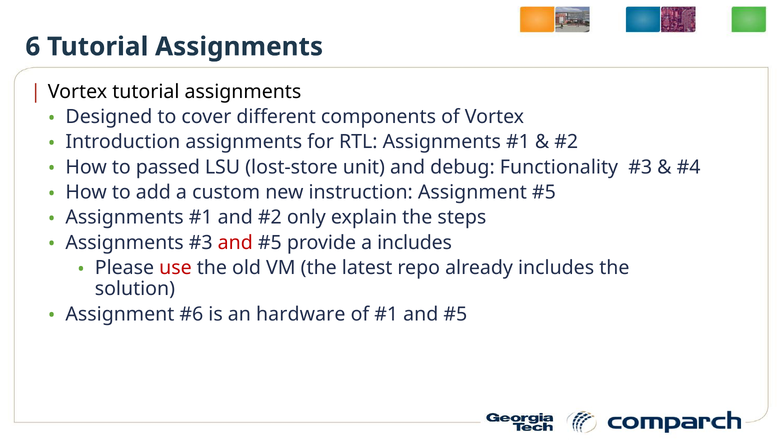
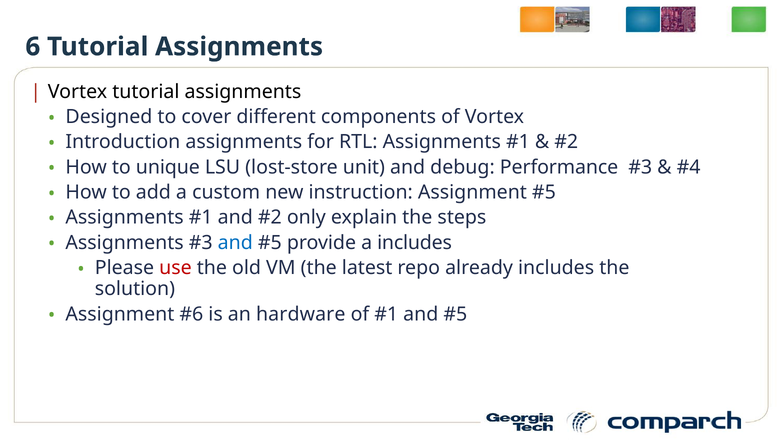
passed: passed -> unique (168, 167)
Functionality: Functionality -> Performance (559, 167)
and colour: red -> blue (235, 243)
